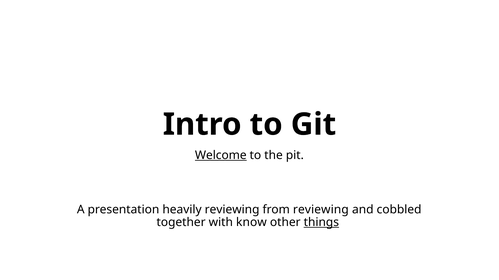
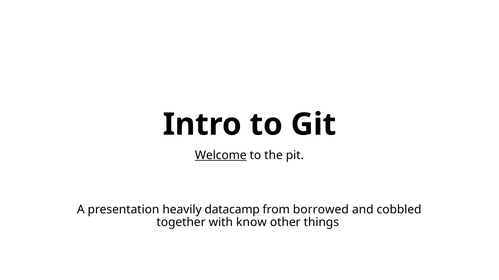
heavily reviewing: reviewing -> datacamp (232, 210)
from reviewing: reviewing -> borrowed (321, 210)
things underline: present -> none (321, 223)
